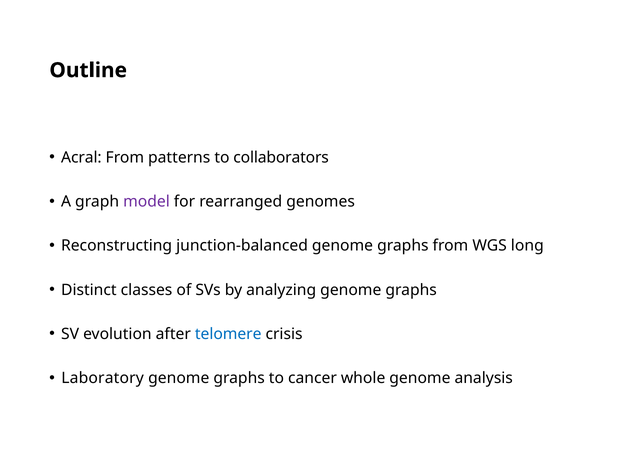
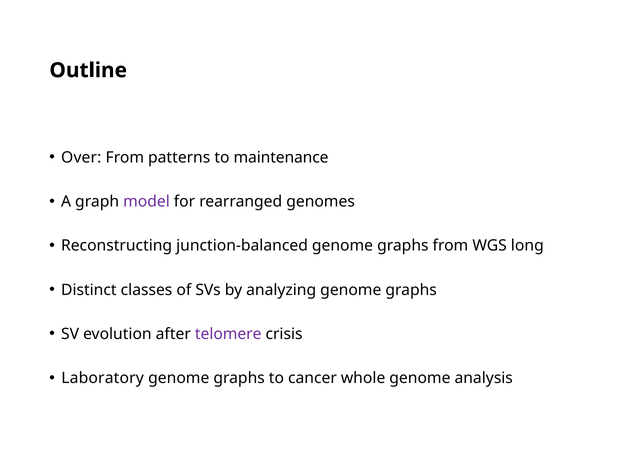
Acral: Acral -> Over (81, 158)
collaborators: collaborators -> maintenance (281, 158)
telomere colour: blue -> purple (228, 334)
